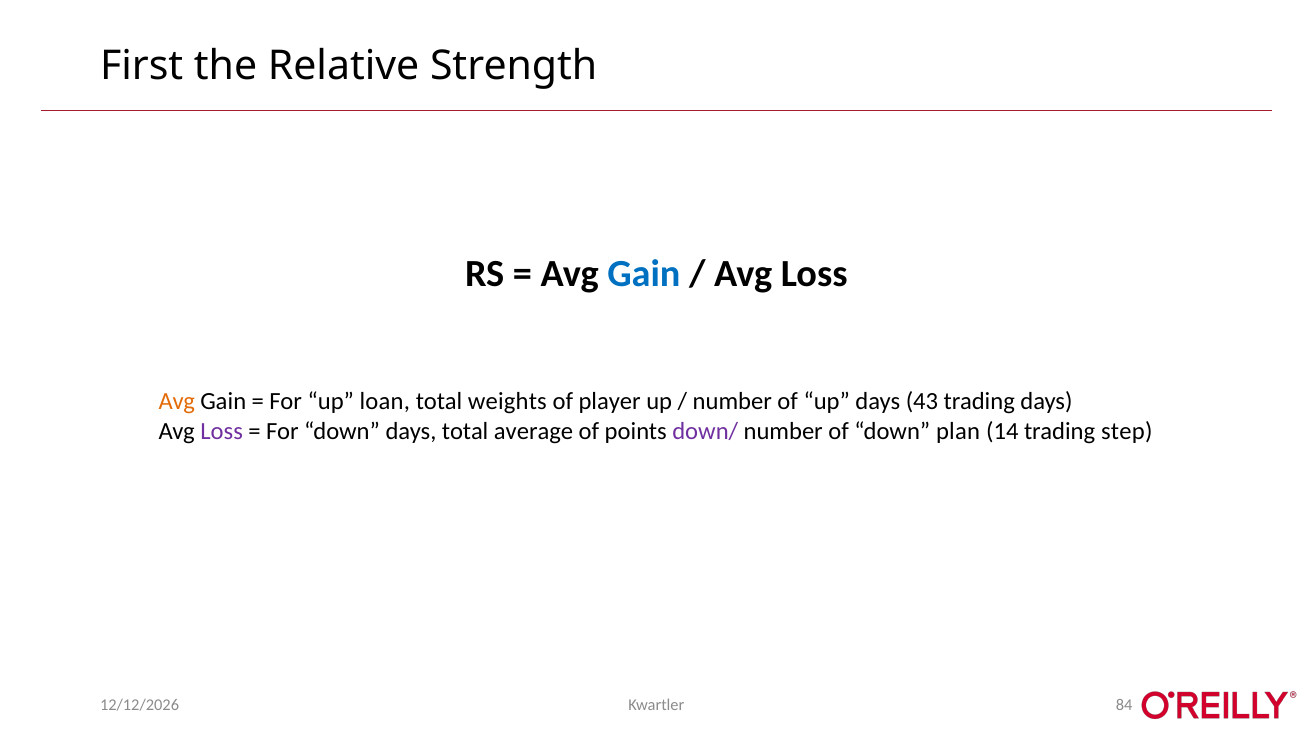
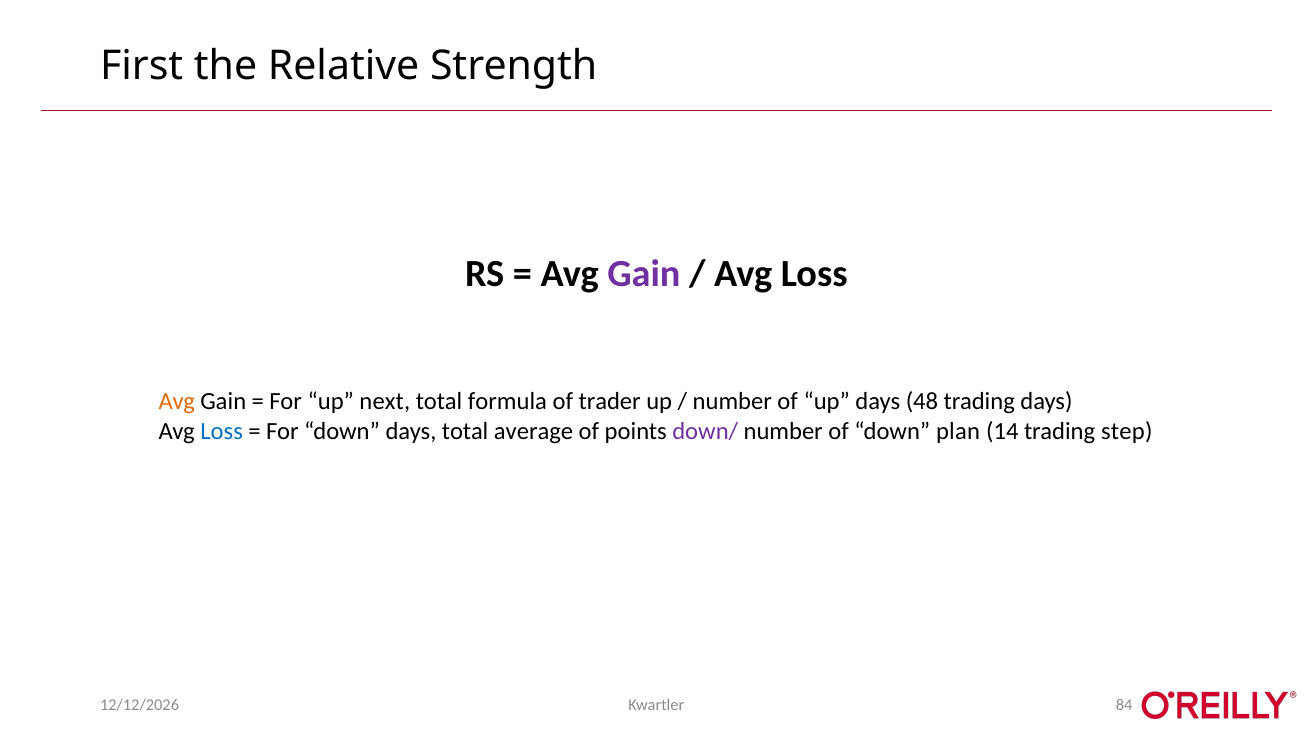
Gain colour: blue -> purple (644, 274)
loan: loan -> next (385, 402)
weights: weights -> formula (507, 402)
player: player -> trader (610, 402)
43: 43 -> 48 (922, 402)
Loss colour: purple -> blue (222, 431)
